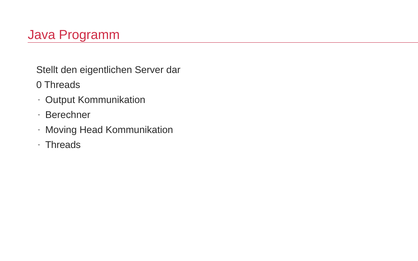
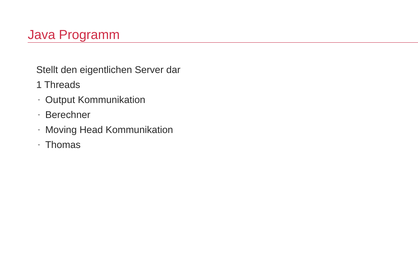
0: 0 -> 1 (39, 85)
Threads: Threads -> Thomas (63, 145)
